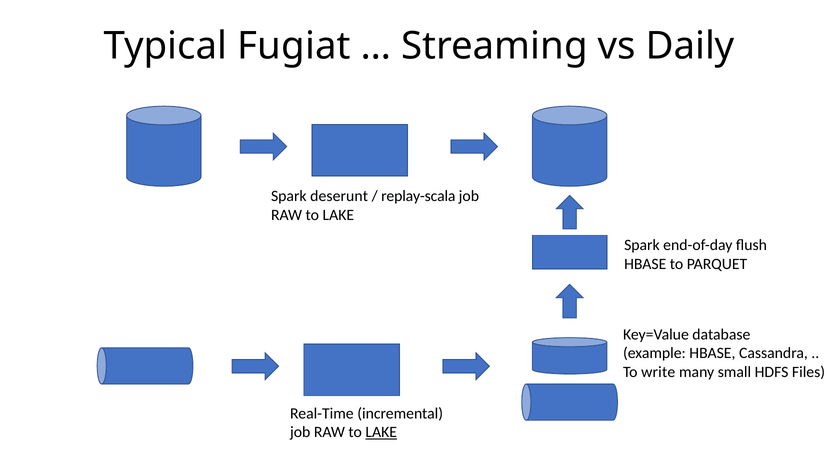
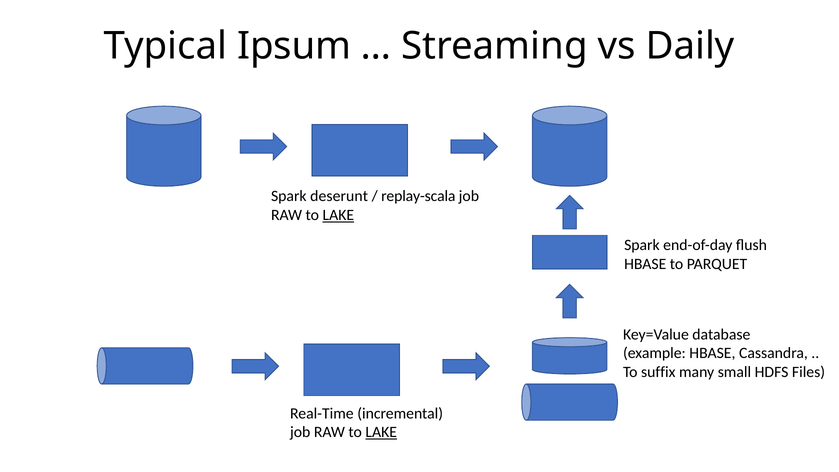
Fugiat: Fugiat -> Ipsum (294, 46)
LAKE underline: none -> present (338, 215)
write: write -> suffix (658, 372)
